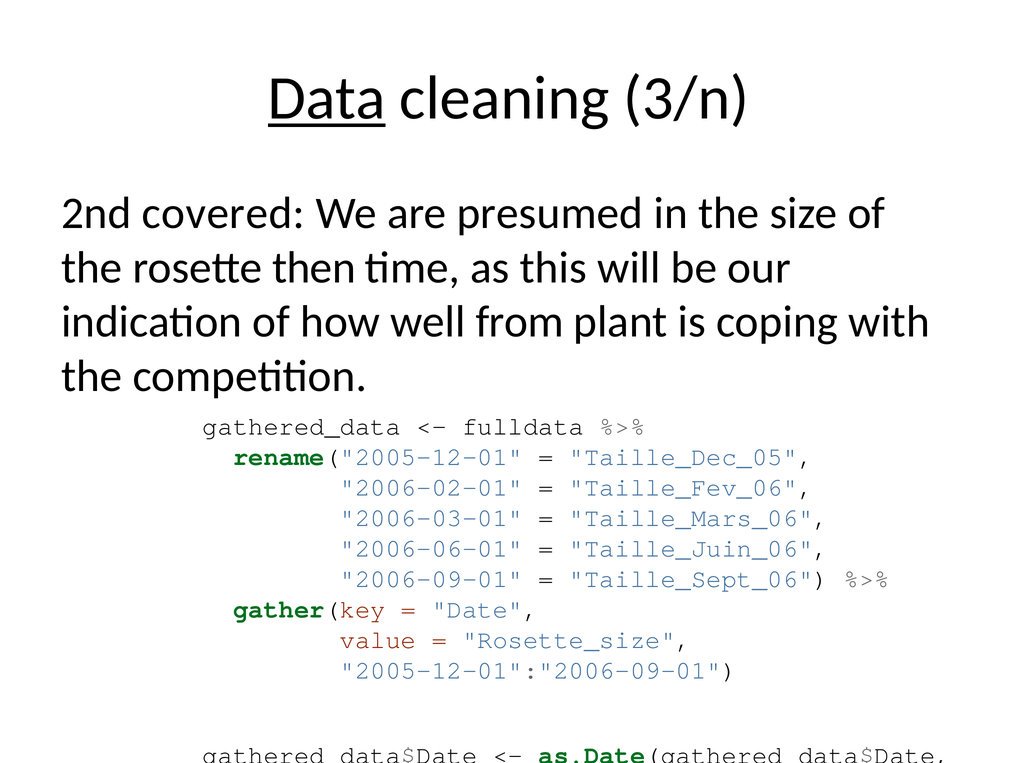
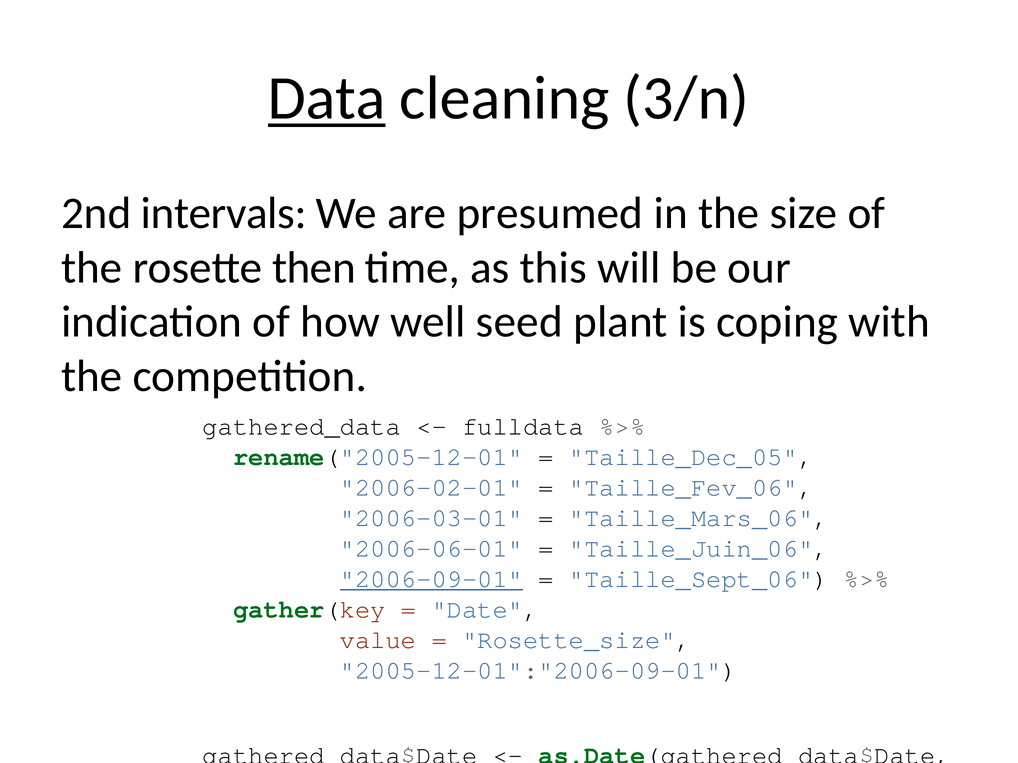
covered: covered -> intervals (224, 214)
from: from -> seed (519, 322)
2006-09-01 underline: none -> present (432, 579)
